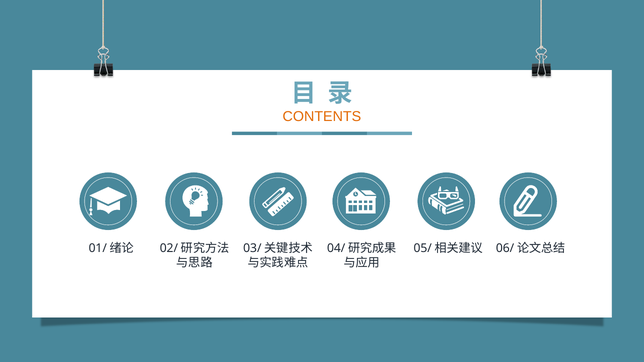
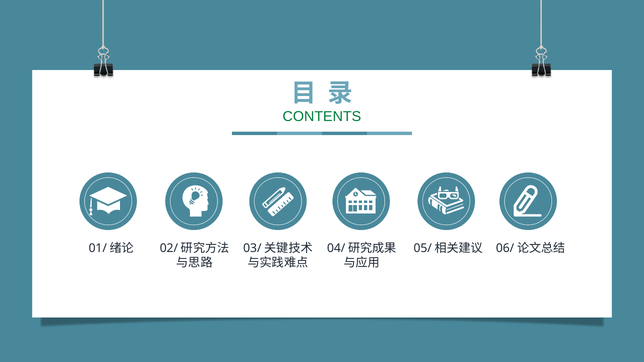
CONTENTS colour: orange -> green (322, 117)
